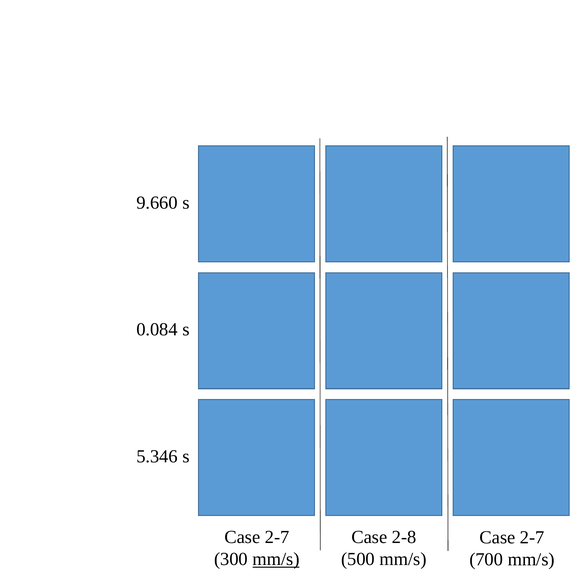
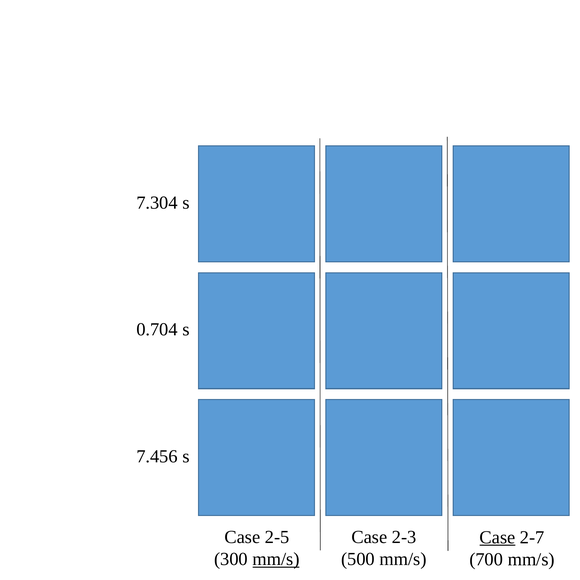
9.660: 9.660 -> 7.304 (157, 203)
0.084: 0.084 -> 0.704 (157, 329)
5.346: 5.346 -> 7.456 (157, 456)
2-7: 2-7 -> 2-5 (277, 537)
2-8: 2-8 -> 2-3 (404, 537)
Case underline: none -> present (498, 537)
